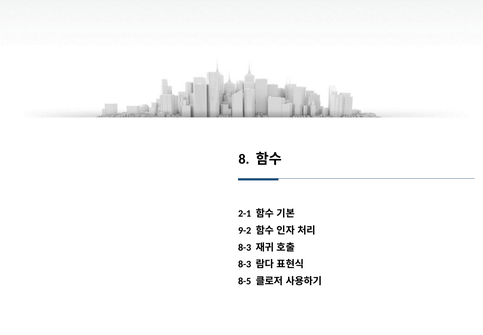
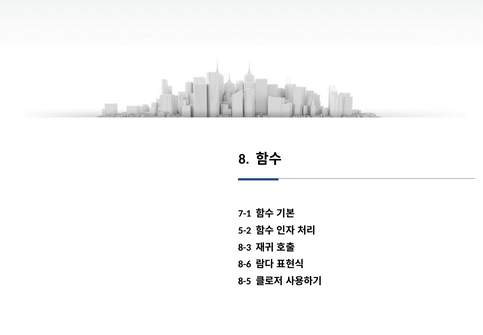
2-1: 2-1 -> 7-1 (245, 213)
9-2: 9-2 -> 5-2 (245, 230)
8-3: 8-3 -> 8-6 (245, 264)
